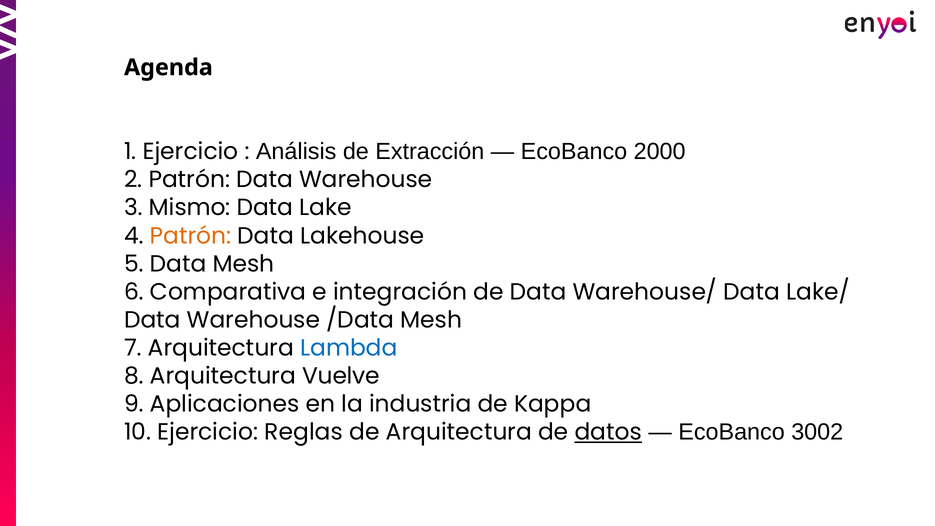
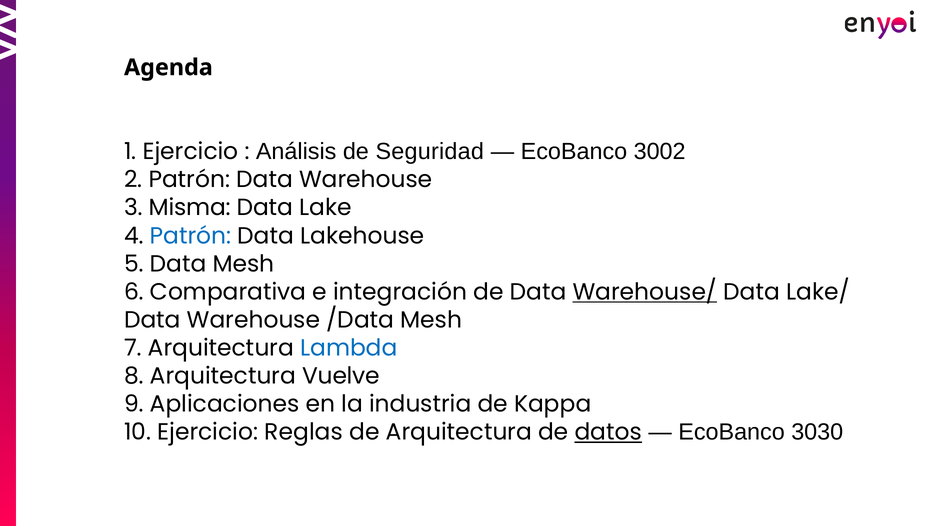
Extracción: Extracción -> Seguridad (430, 152)
2000: 2000 -> 3002 (660, 152)
Mismo: Mismo -> Misma (190, 208)
Patrón colour: orange -> blue (191, 236)
Warehouse/ underline: none -> present (645, 292)
3002: 3002 -> 3030 (817, 432)
